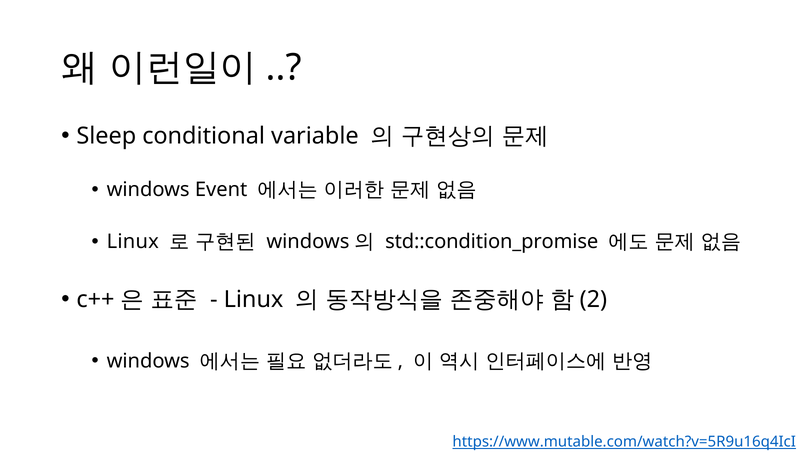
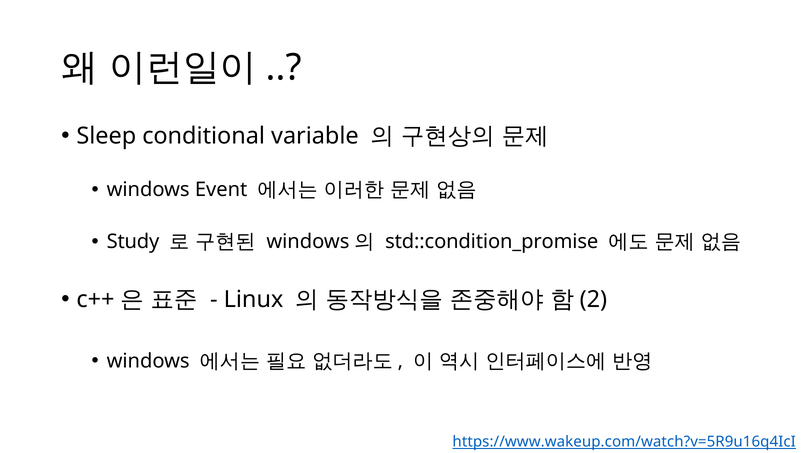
Linux: Linux -> Study (133, 242)
https://www.mutable.com/watch?v=5R9u16q4IcI: https://www.mutable.com/watch?v=5R9u16q4IcI -> https://www.wakeup.com/watch?v=5R9u16q4IcI (624, 441)
